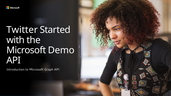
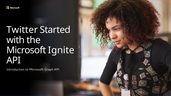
Demo: Demo -> Ignite (61, 50)
